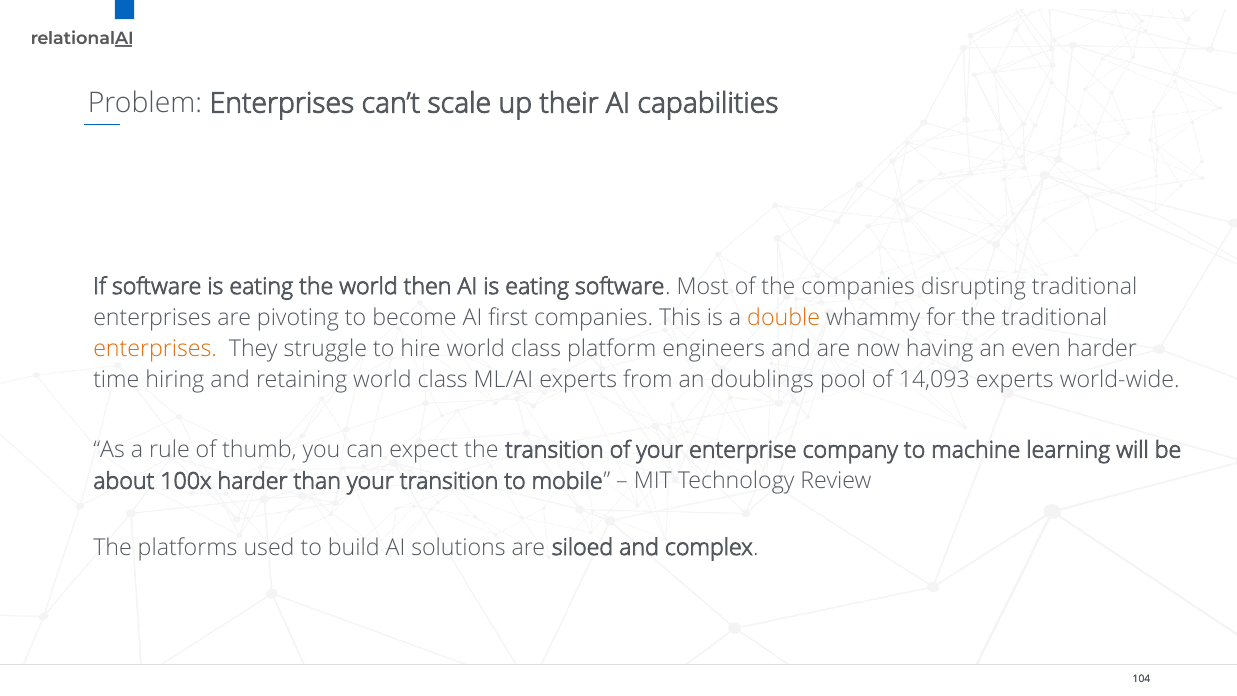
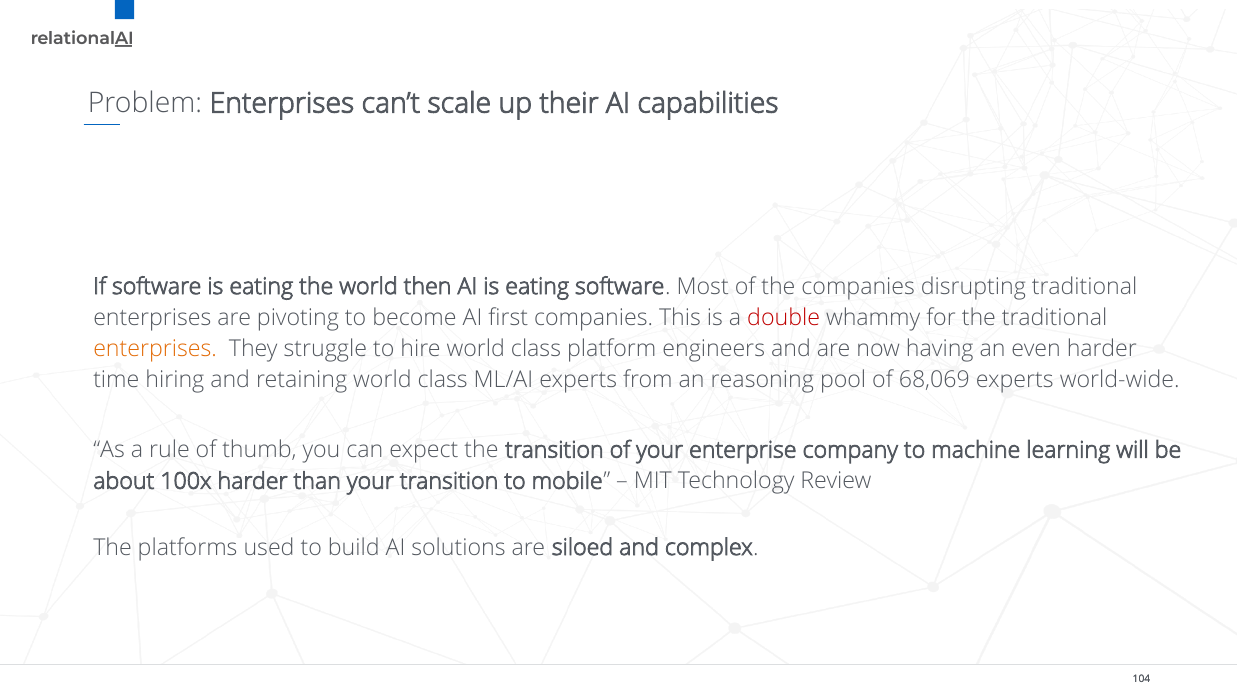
double colour: orange -> red (784, 317)
doublings: doublings -> reasoning (762, 380)
14,093: 14,093 -> 68,069 (934, 380)
